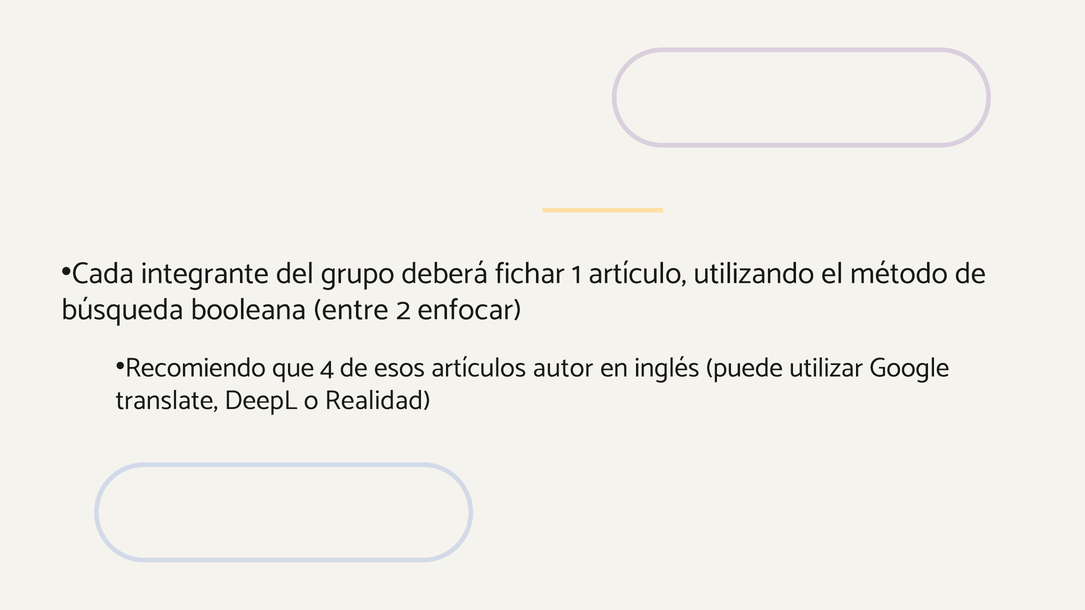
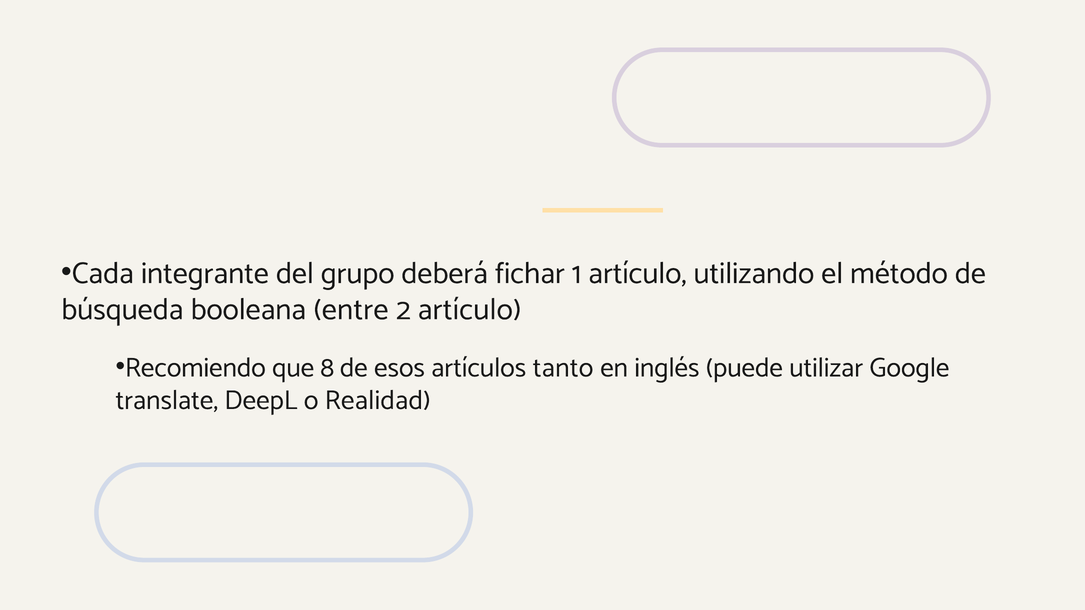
2 enfocar: enfocar -> artículo (469, 309)
4: 4 -> 8 (327, 368)
autor: autor -> tanto (563, 368)
